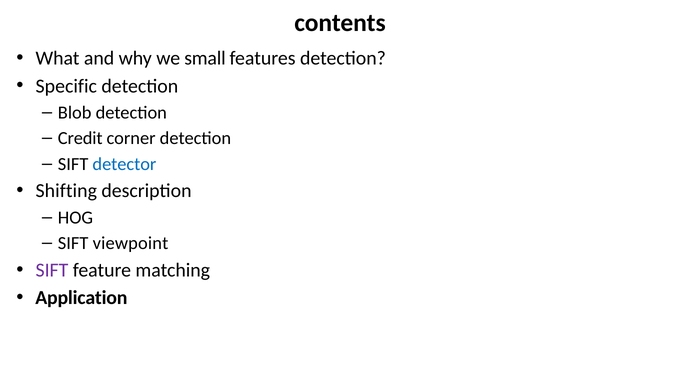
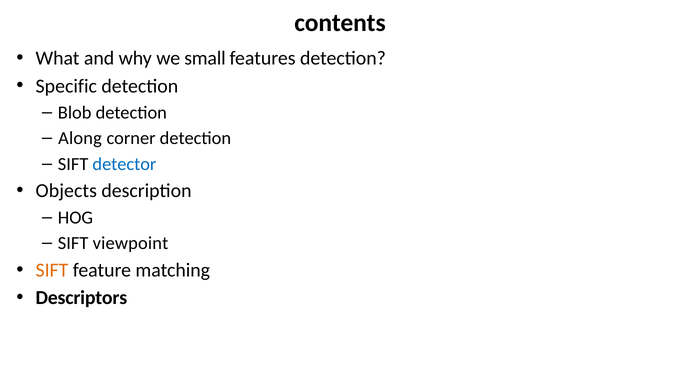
Credit: Credit -> Along (80, 138)
Shifting: Shifting -> Objects (66, 191)
SIFT colour: purple -> orange (52, 271)
Application: Application -> Descriptors (81, 298)
